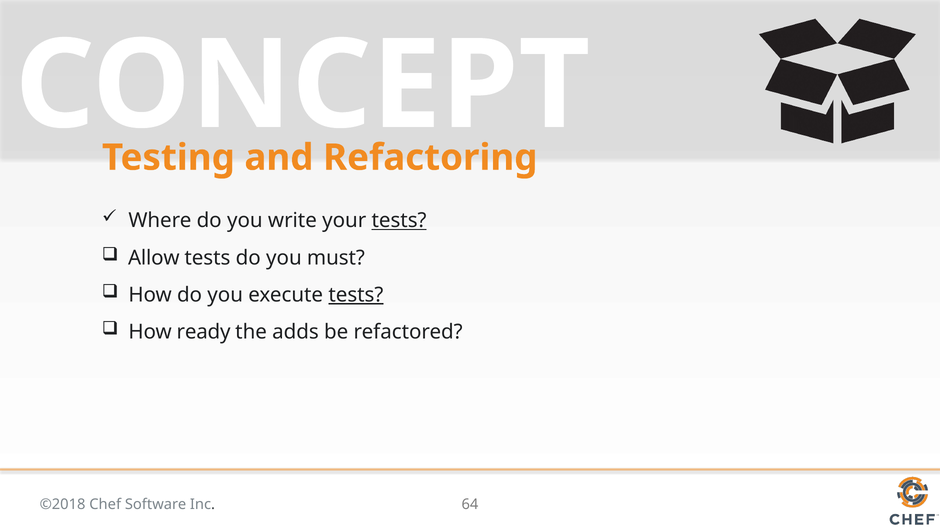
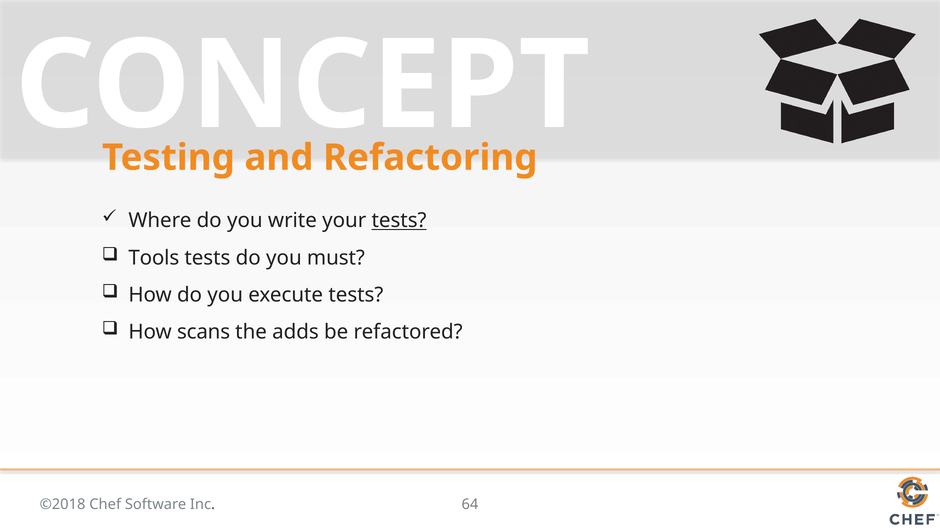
Allow: Allow -> Tools (154, 258)
tests underline: present -> none (356, 295)
ready: ready -> scans (204, 332)
